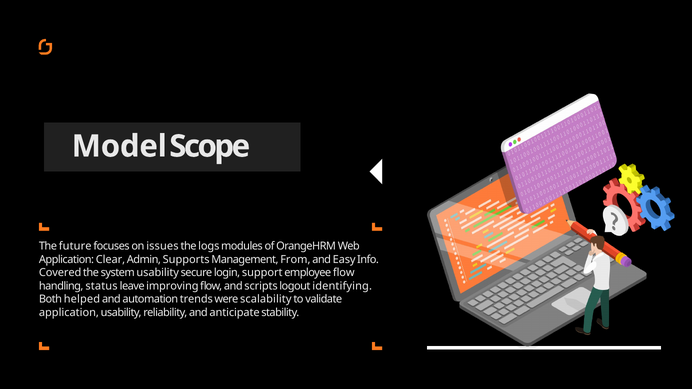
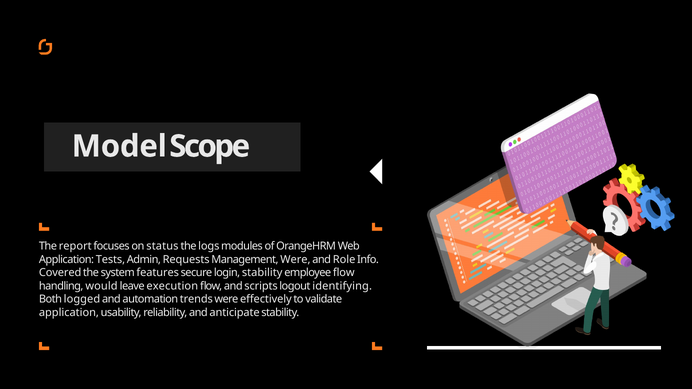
future: future -> report (75, 246)
issues: issues -> status (162, 246)
Clear: Clear -> Tests (110, 260)
Supports: Supports -> Requests (186, 260)
Management From: From -> Were (295, 260)
Easy: Easy -> Role (344, 260)
system usability: usability -> features (158, 273)
login support: support -> stability (262, 273)
status: status -> would (102, 286)
improving: improving -> execution (172, 286)
helped: helped -> logged (82, 299)
scalability: scalability -> effectively (266, 299)
